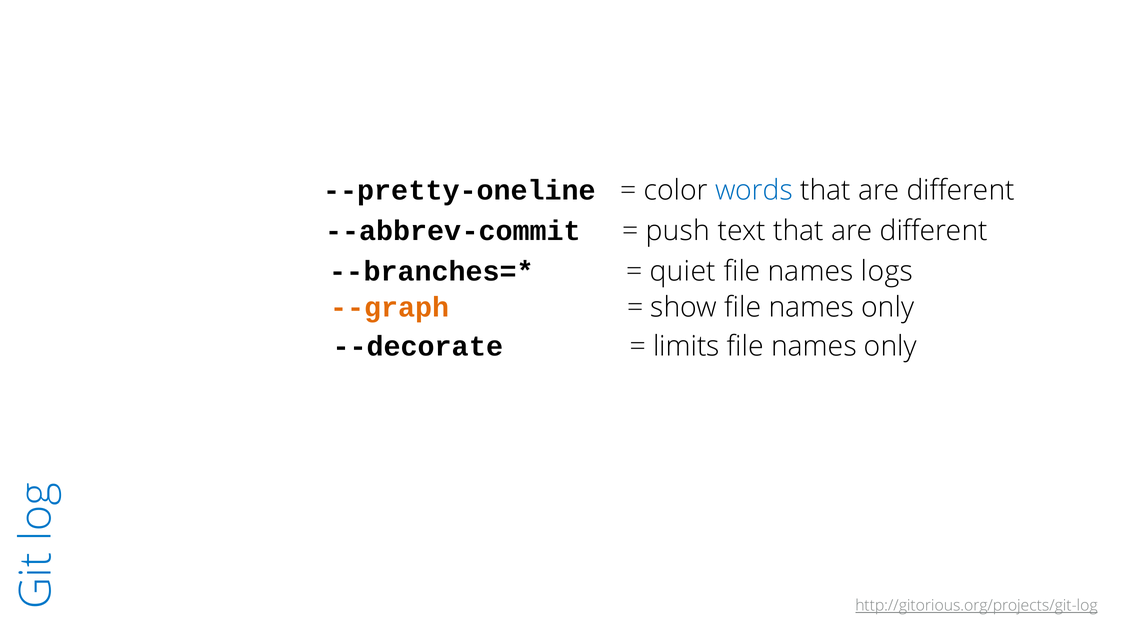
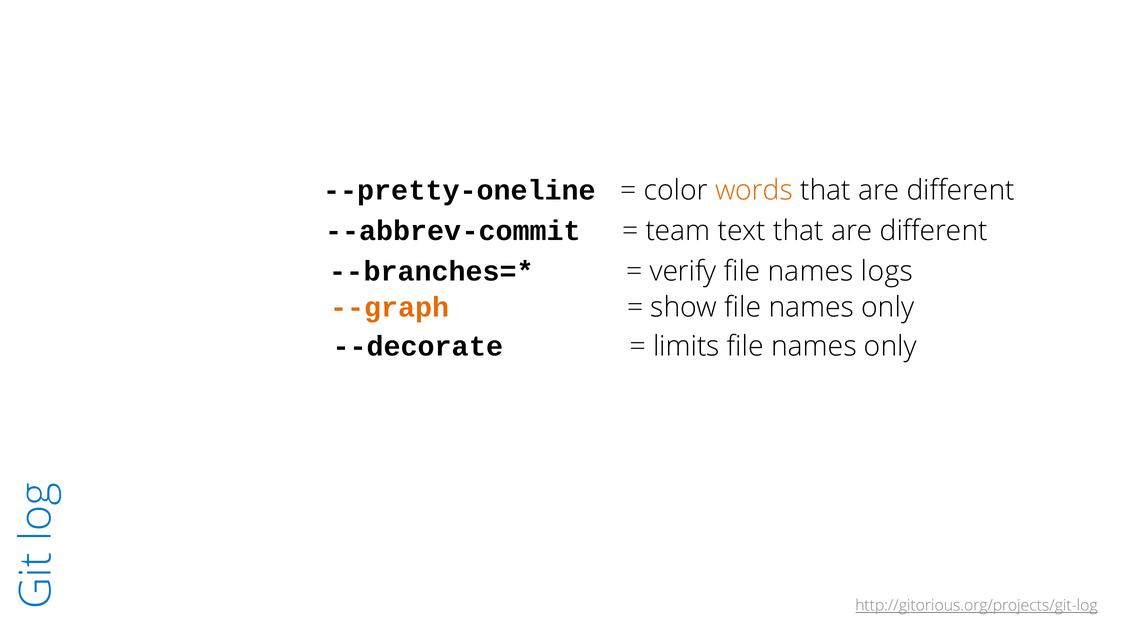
words colour: blue -> orange (754, 190)
push: push -> team (678, 231)
quiet: quiet -> verify (683, 271)
